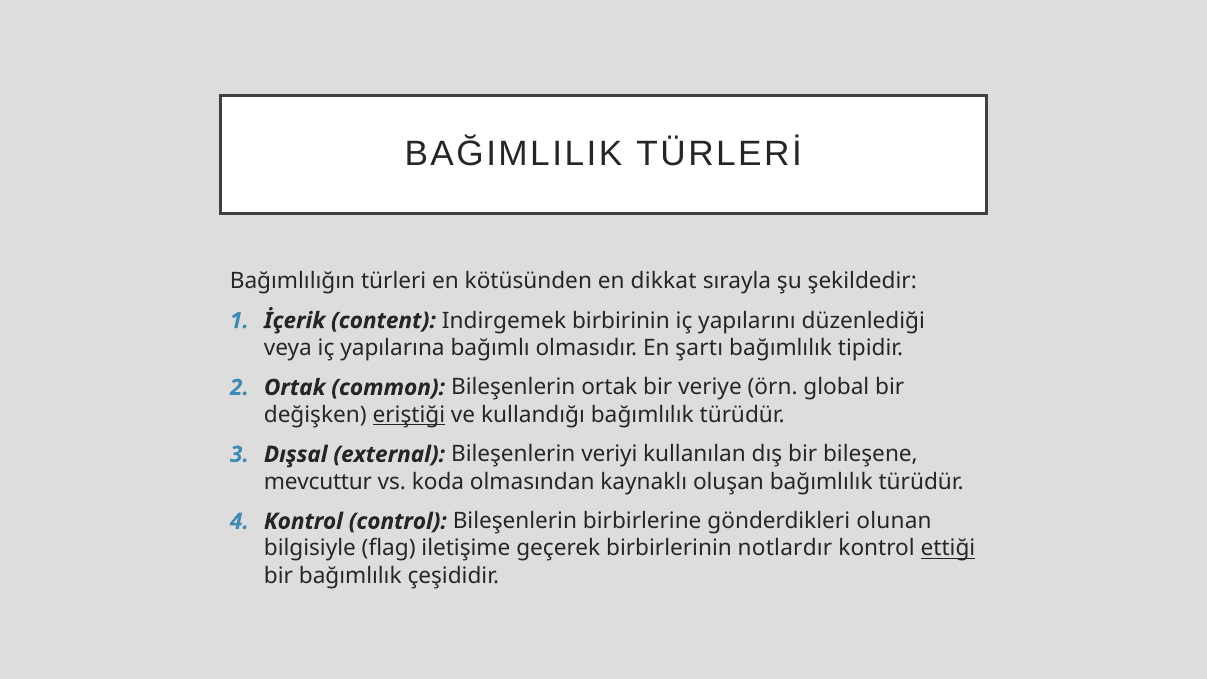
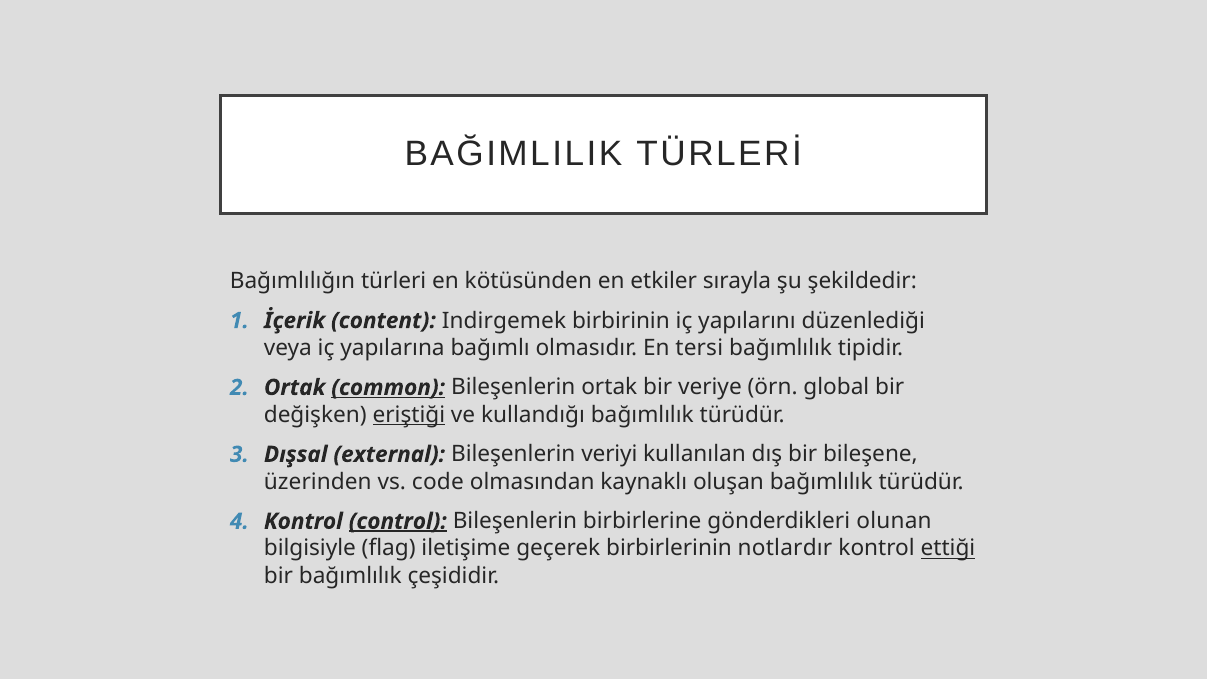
dikkat: dikkat -> etkiler (664, 281)
şartı: şartı -> tersi (699, 348)
common underline: none -> present (388, 387)
mevcuttur: mevcuttur -> üzerinden (318, 482)
koda: koda -> code (438, 482)
control underline: none -> present (398, 521)
